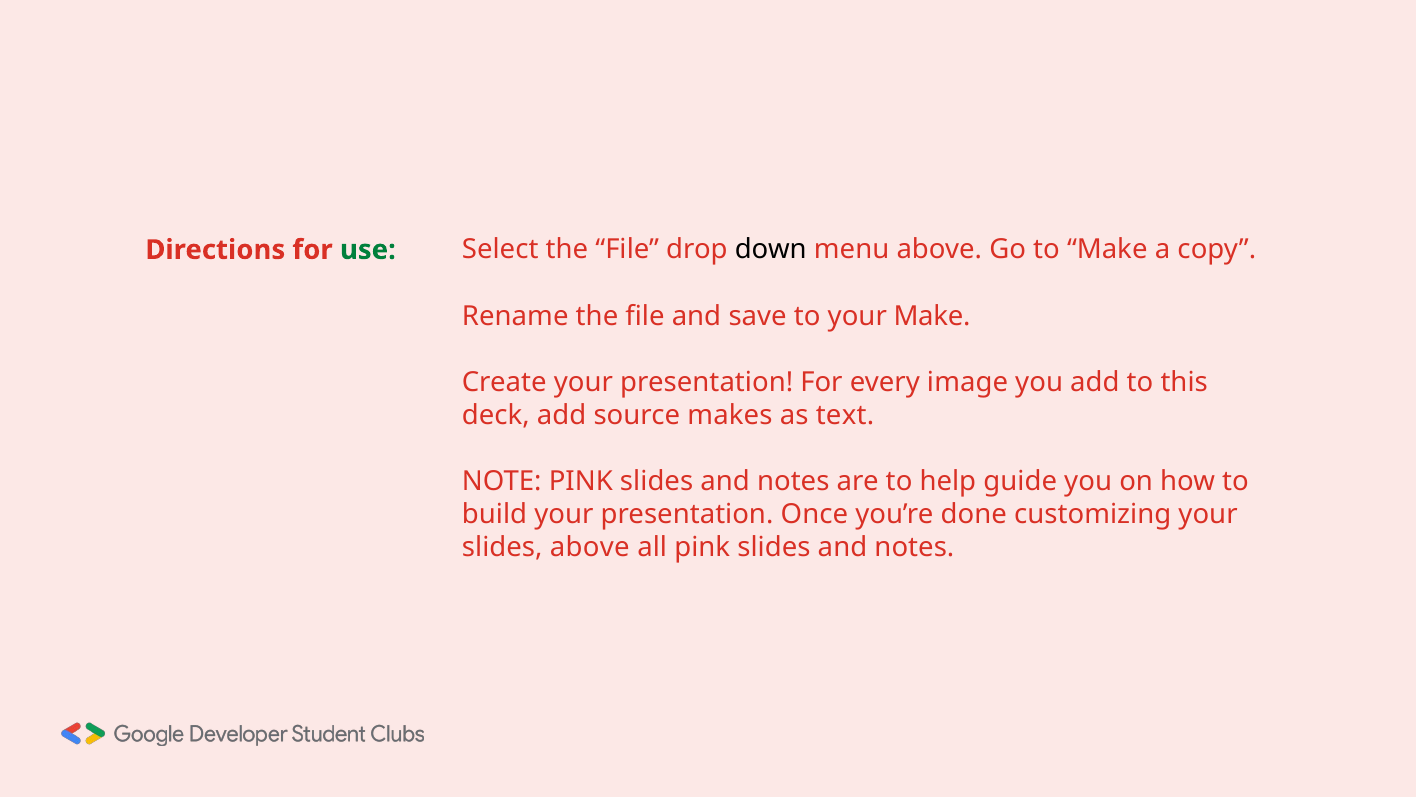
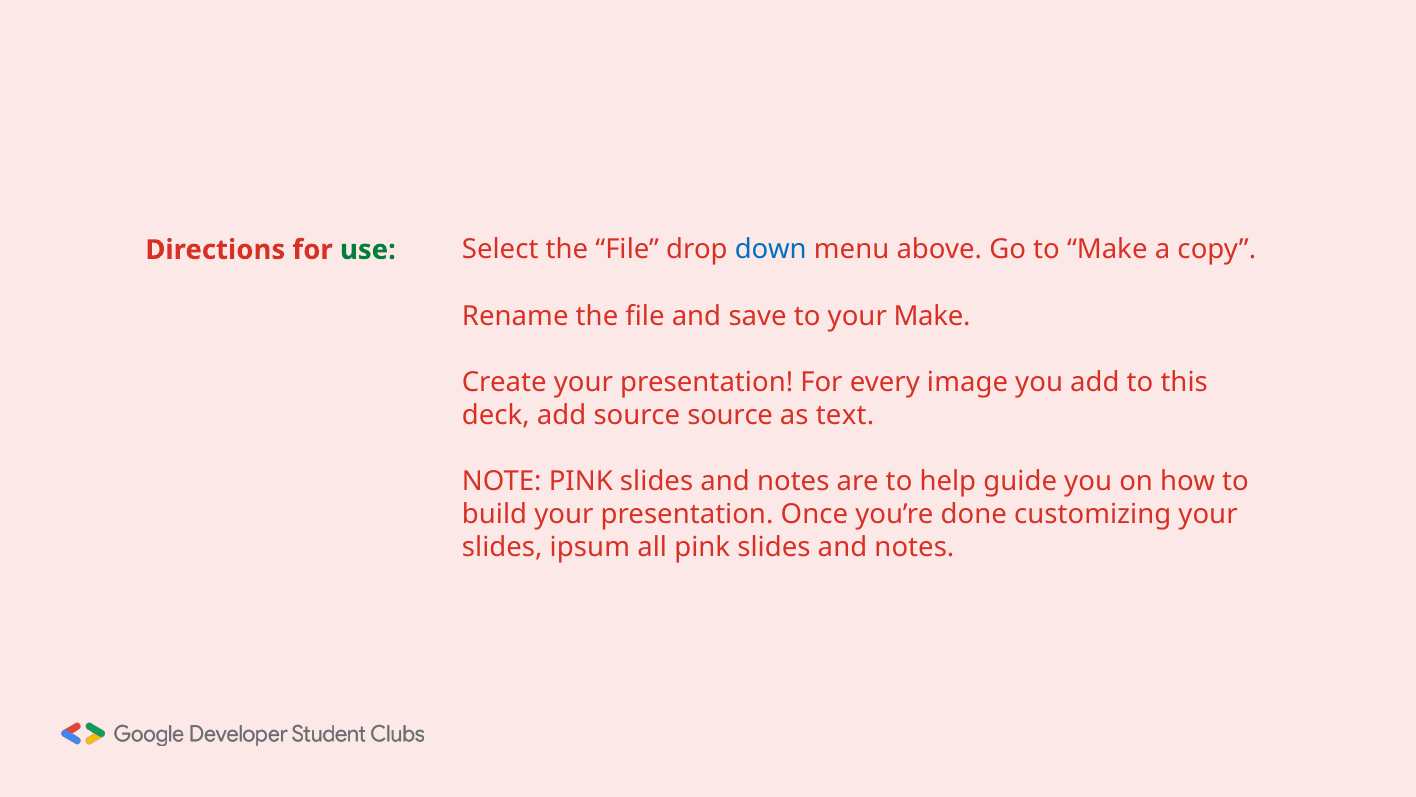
down colour: black -> blue (771, 250)
source makes: makes -> source (730, 415)
slides above: above -> ipsum (590, 547)
